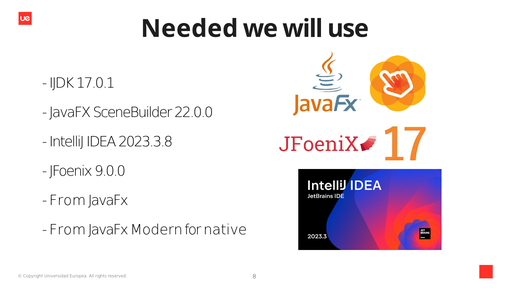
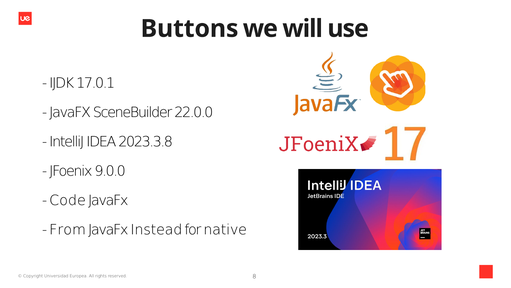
Needed: Needed -> Buttons (190, 29)
From: From -> Code (68, 200)
Modern: Modern -> Instead (156, 229)
